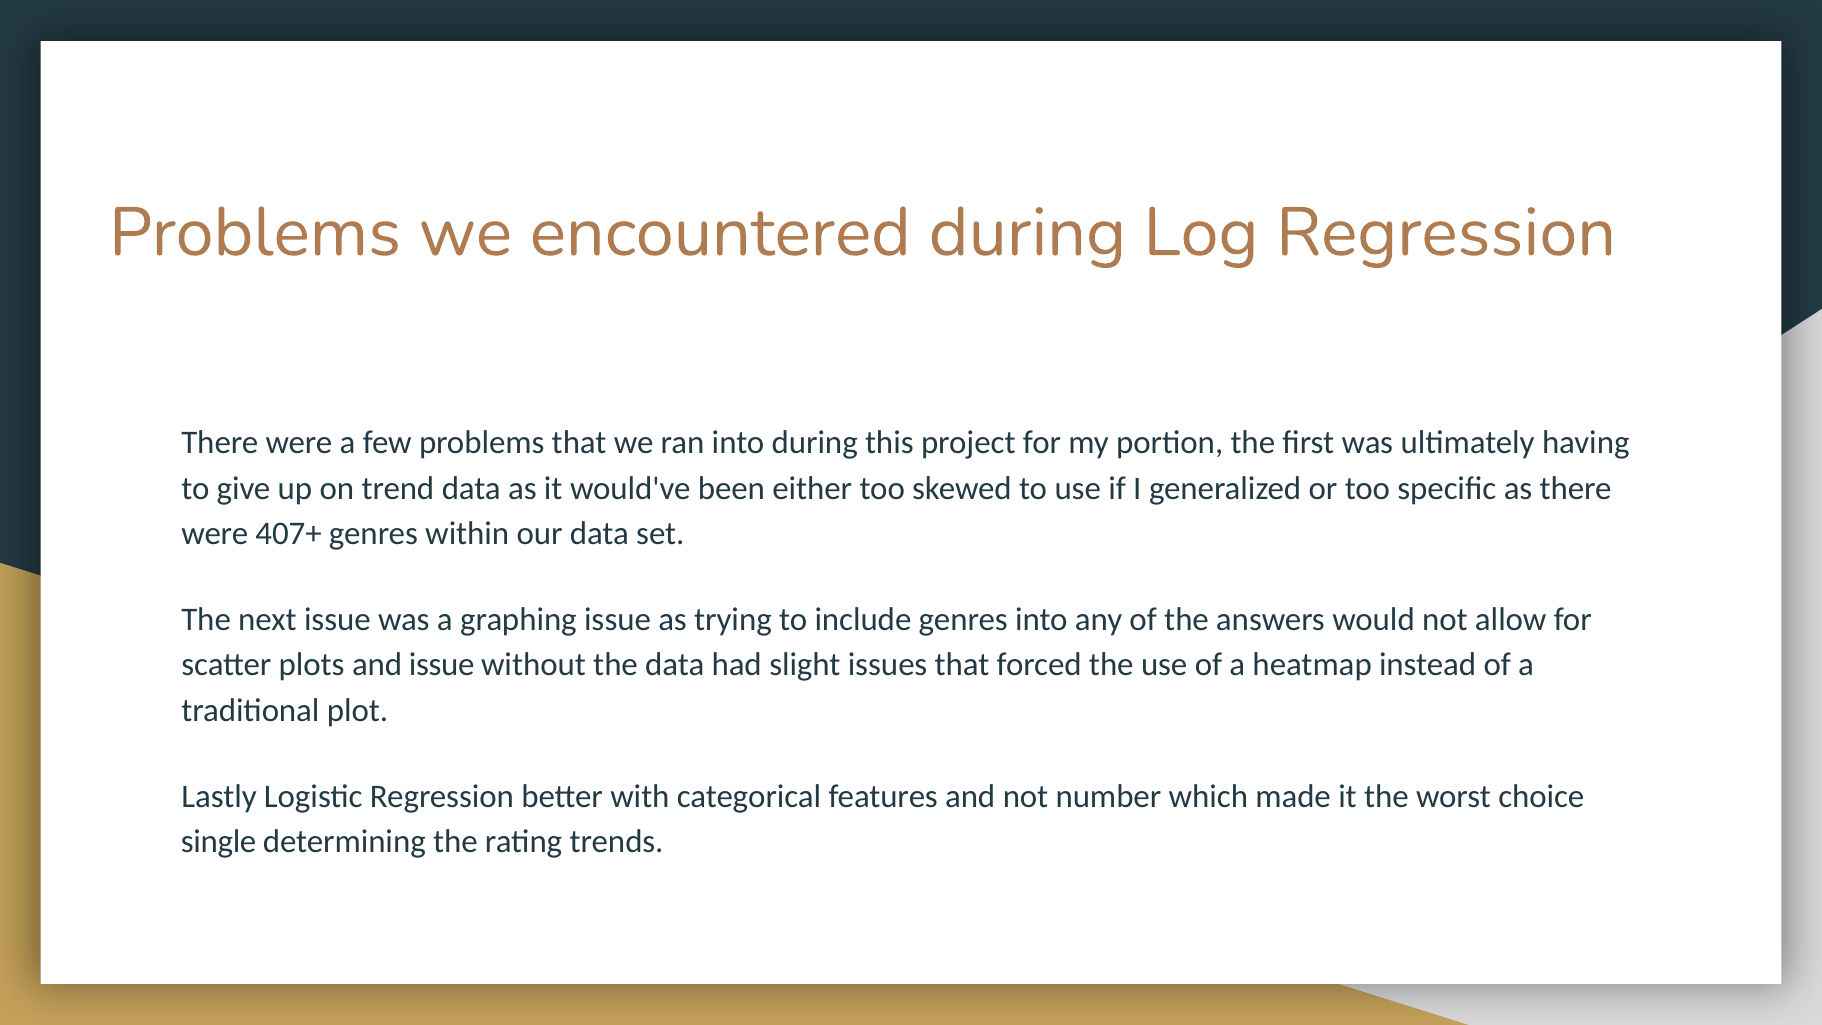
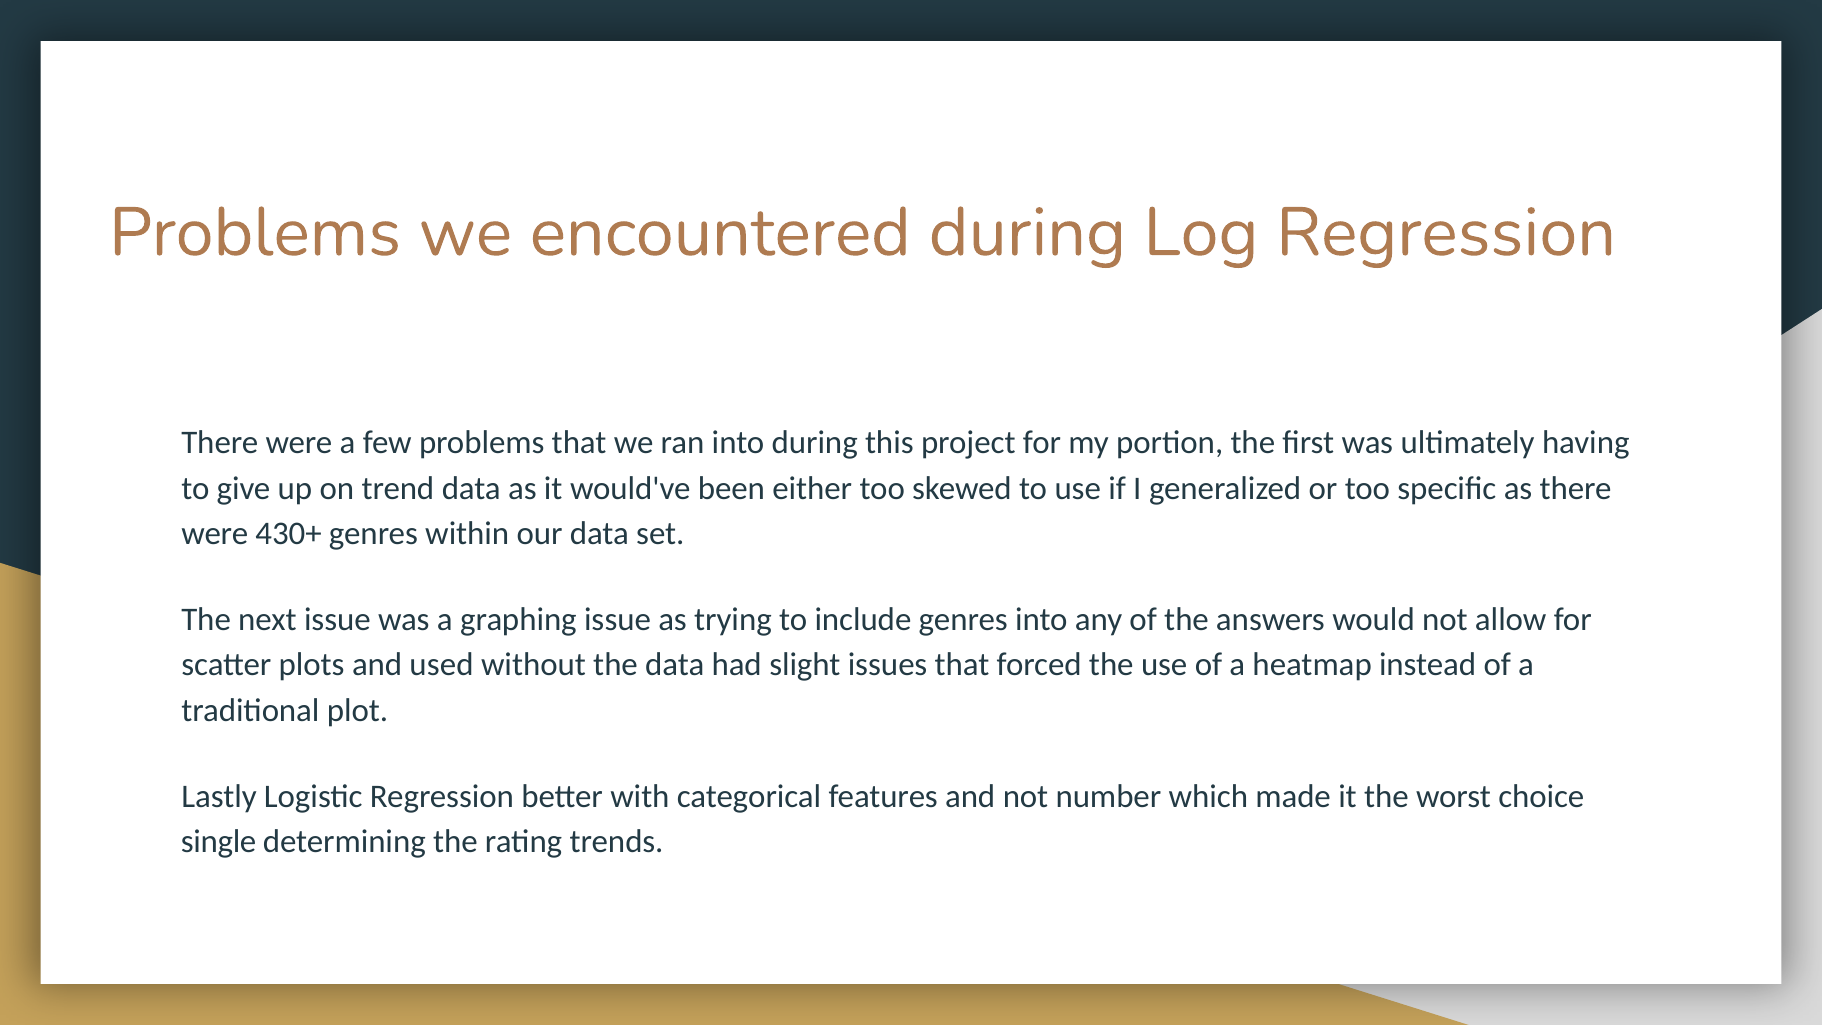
407+: 407+ -> 430+ (289, 534)
and issue: issue -> used (442, 665)
